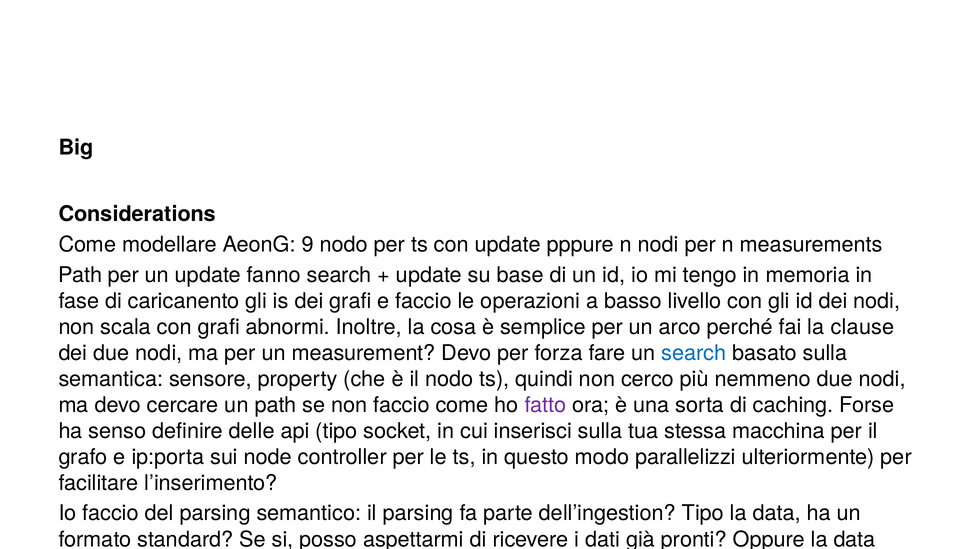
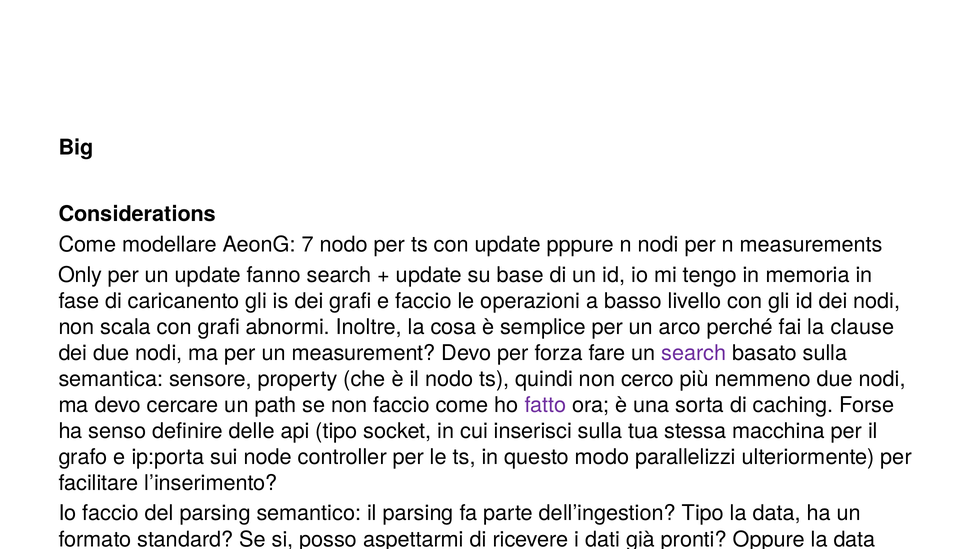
9: 9 -> 7 (308, 245)
Path: Path -> Only (80, 275)
search colour: blue -> purple (694, 353)
